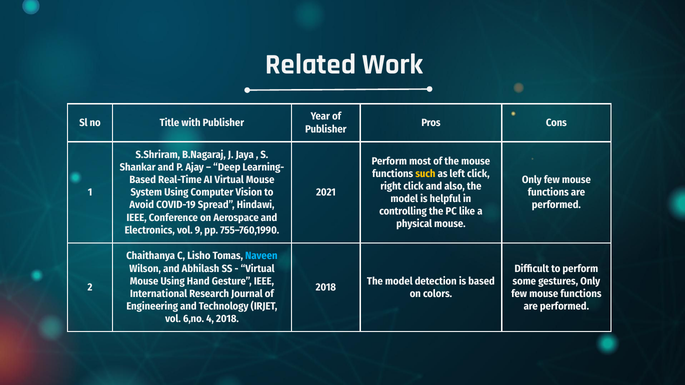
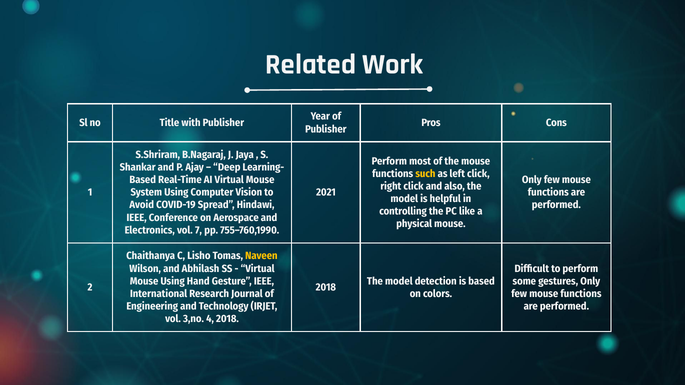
9: 9 -> 7 (199, 230)
Naveen colour: light blue -> yellow (261, 256)
6,no: 6,no -> 3,no (194, 319)
